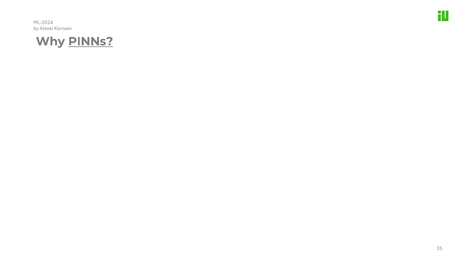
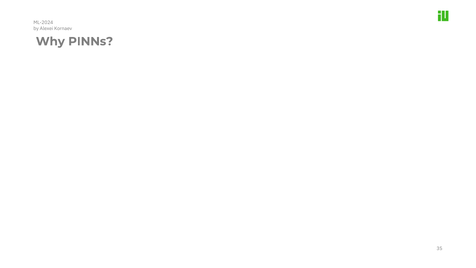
PINNs underline: present -> none (91, 41)
